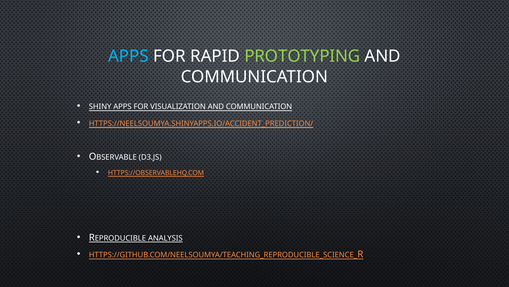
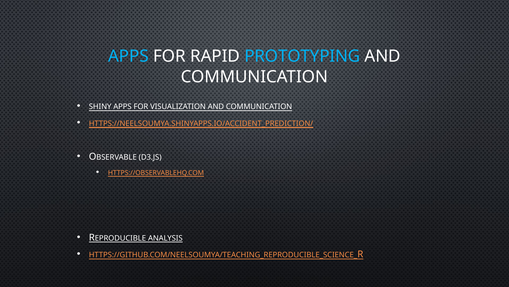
PROTOTYPING colour: light green -> light blue (302, 56)
